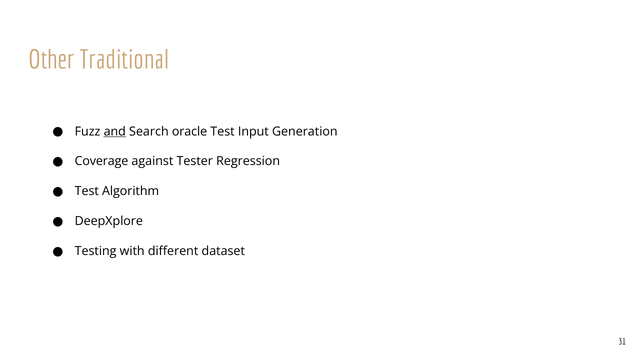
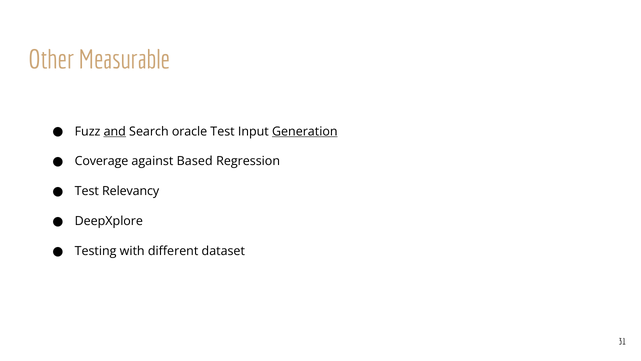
Traditional: Traditional -> Measurable (125, 60)
Generation underline: none -> present (305, 131)
Tester: Tester -> Based (195, 161)
Algorithm: Algorithm -> Relevancy (131, 191)
